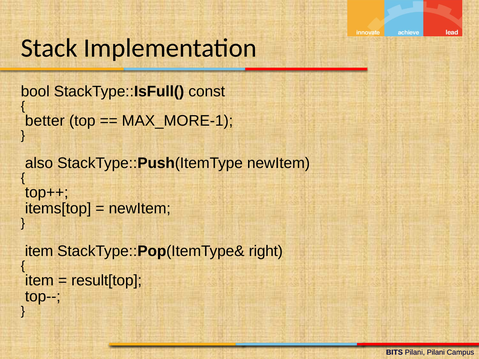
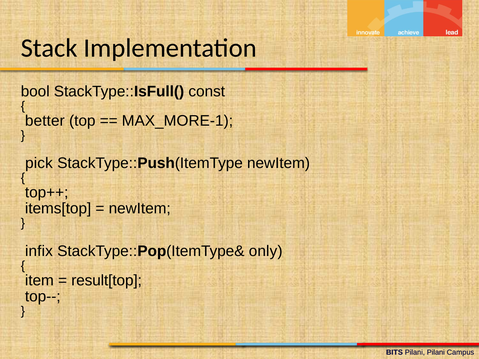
also: also -> pick (39, 163)
item: item -> infix (39, 251)
right: right -> only (266, 251)
